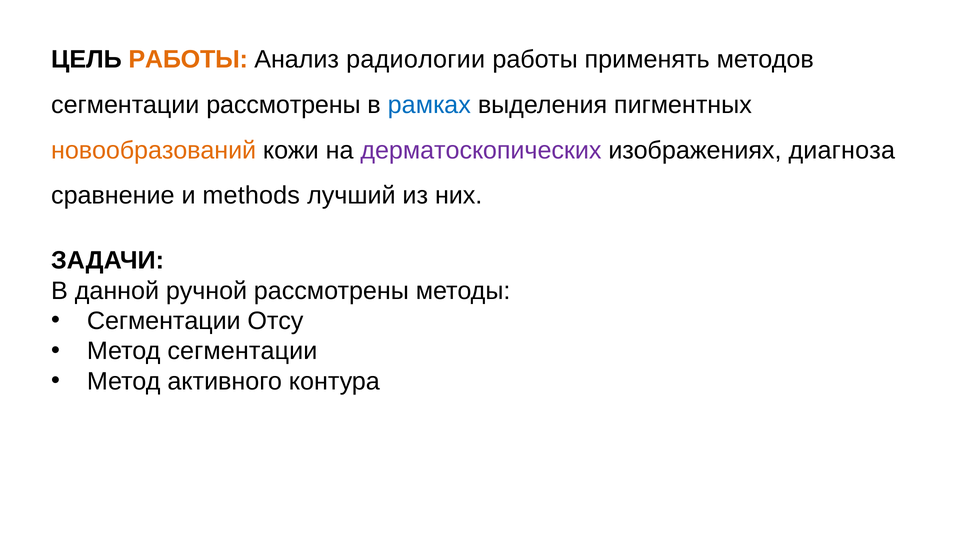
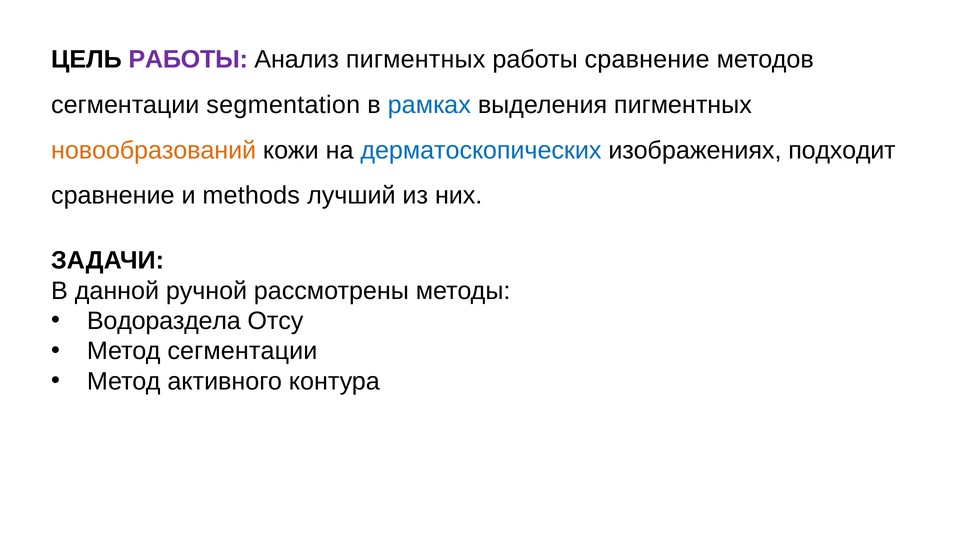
РАБОТЫ colour: orange -> purple (188, 60)
Анализ радиологии: радиологии -> пигментных (416, 60)
работы применять: применять -> сравнение (647, 60)
сегментации рассмотрены: рассмотрены -> segmentation (283, 105)
дерматоскопических colour: purple -> blue (481, 150)
диагноза: диагноза -> подходит (842, 150)
Сегментации: Сегментации -> Водораздела (164, 321)
